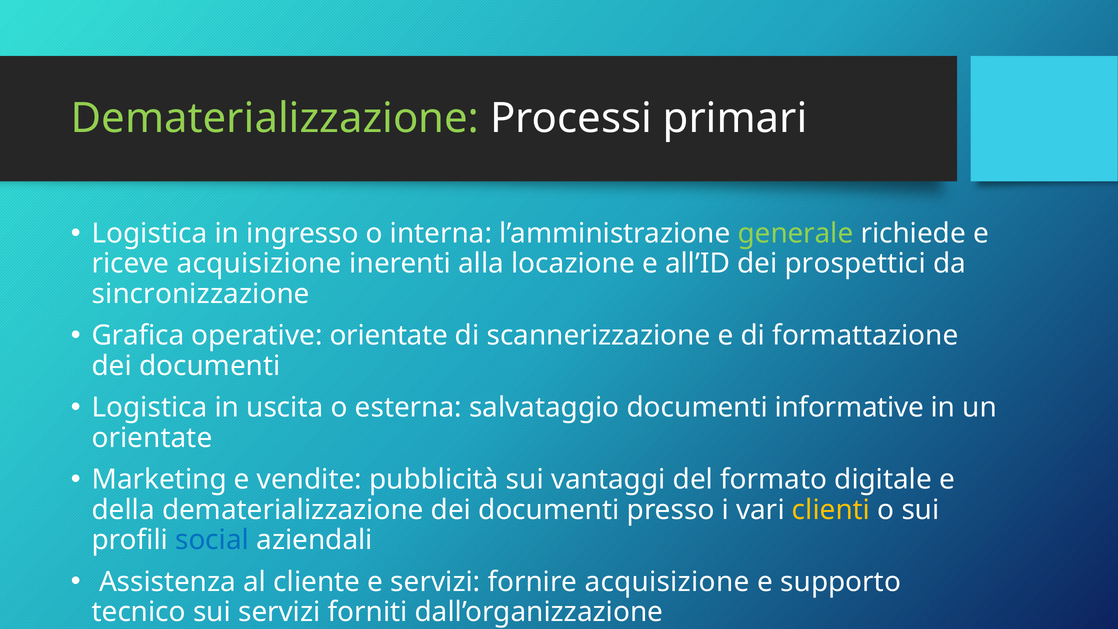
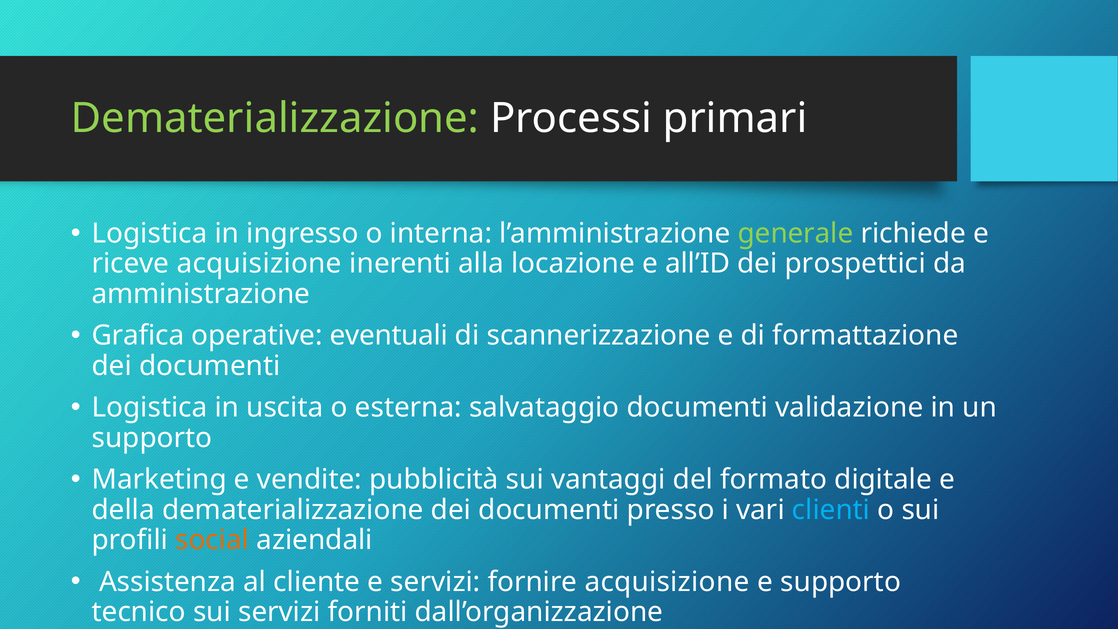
sincronizzazione: sincronizzazione -> amministrazione (201, 294)
operative orientate: orientate -> eventuali (389, 336)
informative: informative -> validazione (849, 408)
orientate: orientate -> supporto (152, 438)
clienti colour: yellow -> light blue (831, 510)
social colour: blue -> orange (212, 540)
